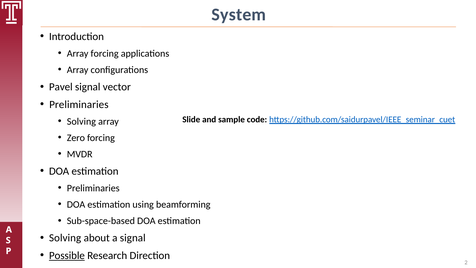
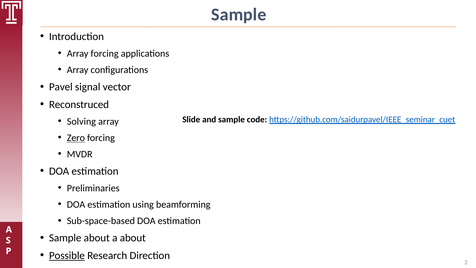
System: System -> Sample (239, 15)
Preliminaries: Preliminaries -> Reconstruced (79, 104)
Zero underline: none -> present (76, 138)
Solving: Solving -> Sample (65, 238)
a signal: signal -> about (133, 238)
